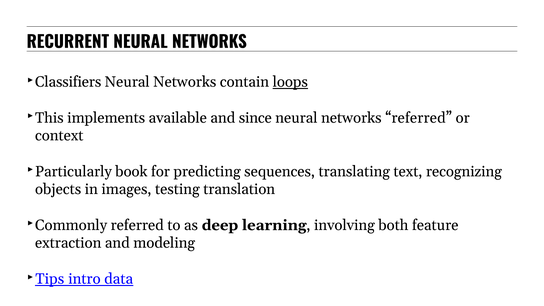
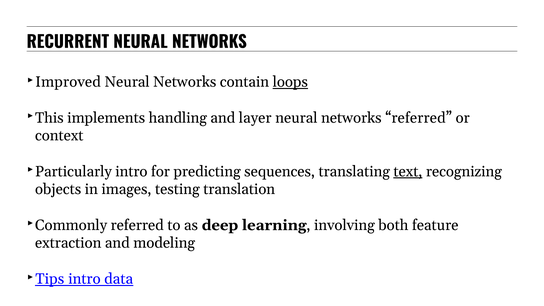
Classifiers: Classifiers -> Improved (68, 82)
available: available -> handling (178, 118)
since: since -> layer (255, 118)
Particularly book: book -> intro (131, 171)
text underline: none -> present (408, 171)
